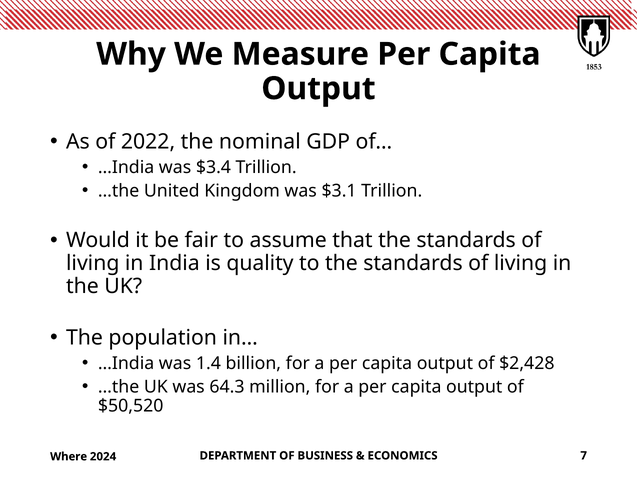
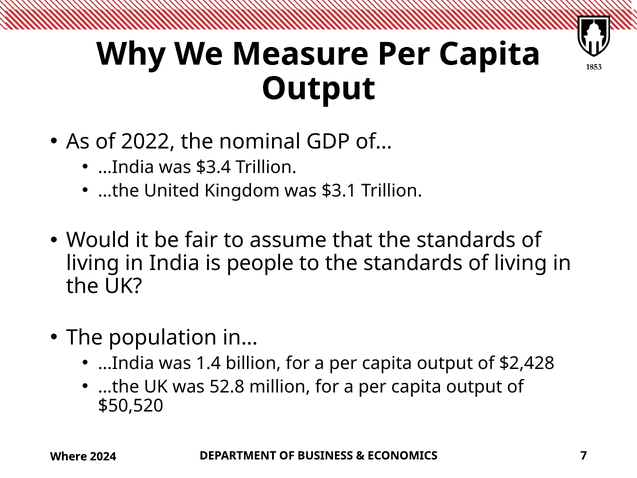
quality: quality -> people (260, 263)
64.3: 64.3 -> 52.8 (227, 387)
